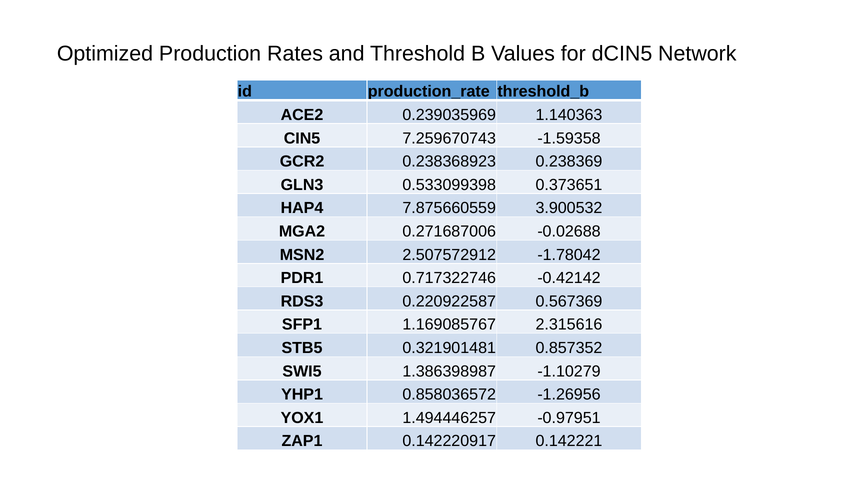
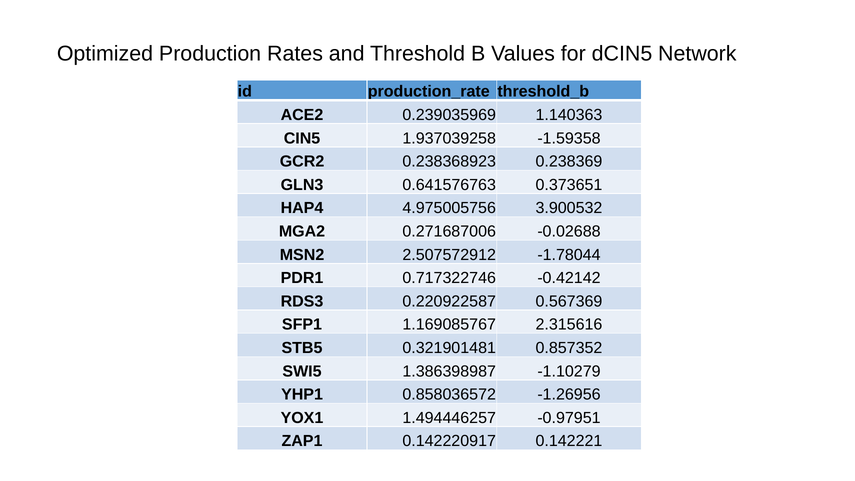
7.259670743: 7.259670743 -> 1.937039258 (449, 138)
0.533099398: 0.533099398 -> 0.641576763 (449, 185)
7.875660559: 7.875660559 -> 4.975005756 (449, 208)
-1.78042: -1.78042 -> -1.78044 (569, 255)
